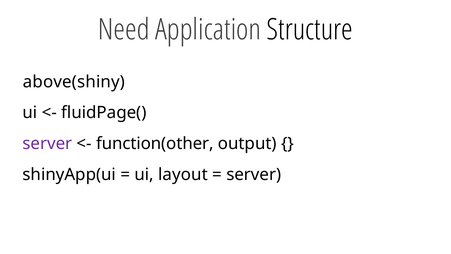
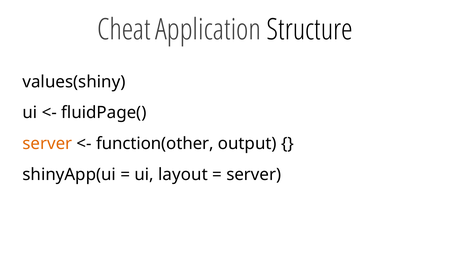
Need: Need -> Cheat (124, 30)
above(shiny: above(shiny -> values(shiny (74, 82)
server colour: purple -> orange (47, 143)
